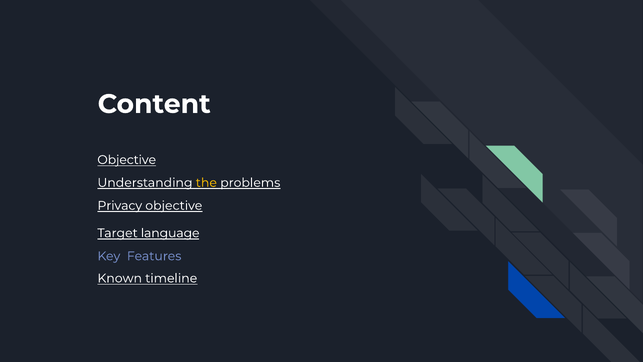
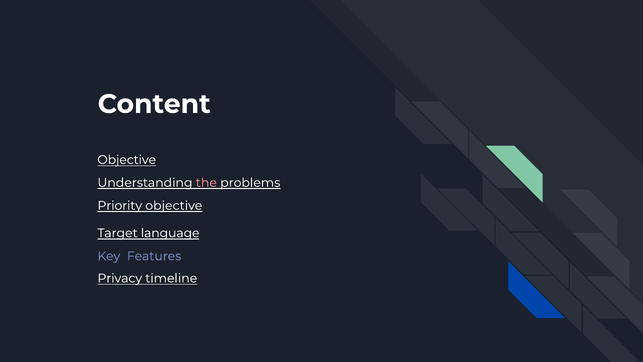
the colour: yellow -> pink (206, 183)
Privacy: Privacy -> Priority (120, 205)
Known: Known -> Privacy (120, 278)
